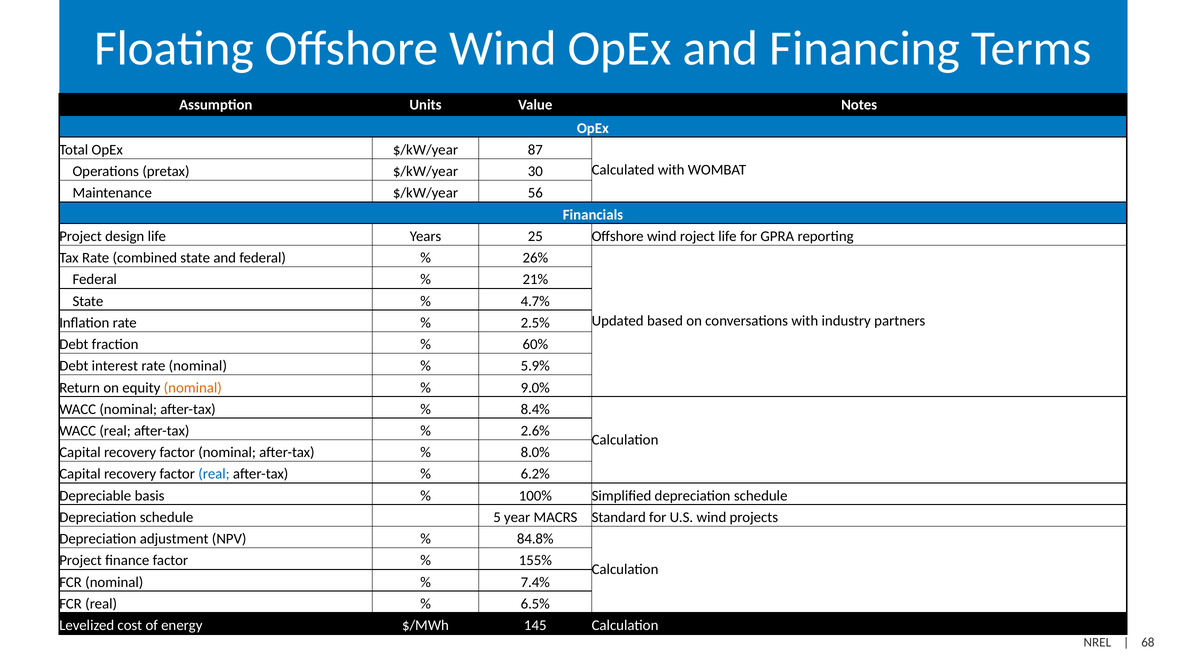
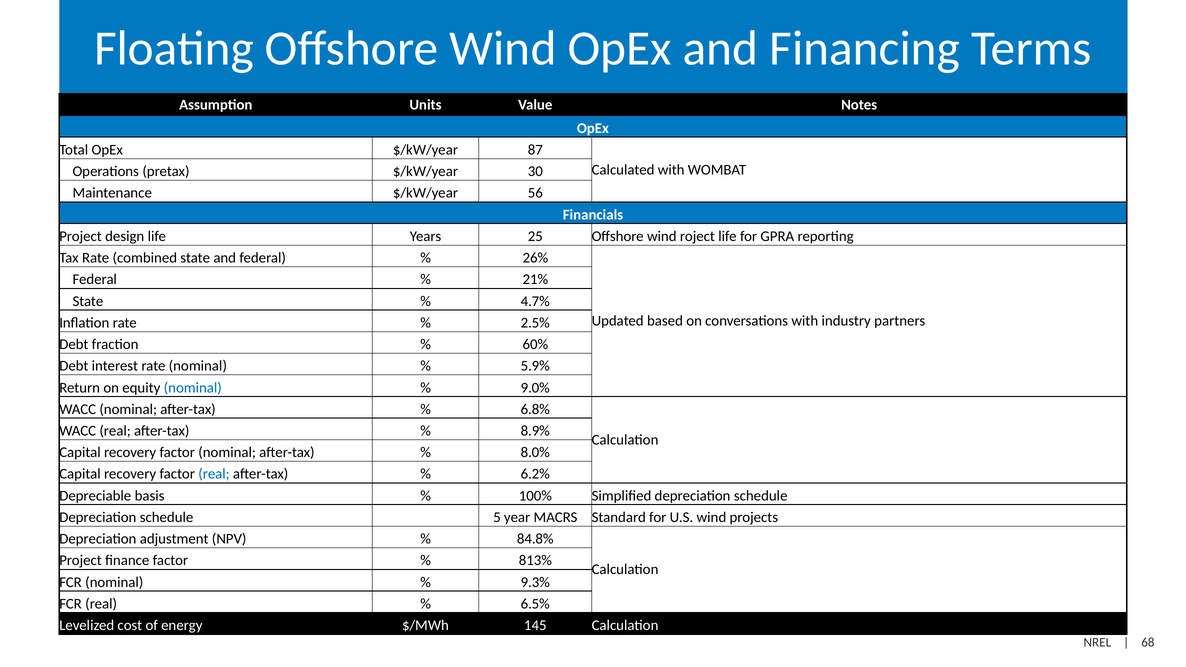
nominal colour: orange -> blue (193, 388)
8.4%: 8.4% -> 6.8% (535, 409)
2.6%: 2.6% -> 8.9% (535, 431)
155%: 155% -> 813% (535, 561)
7.4%: 7.4% -> 9.3% (535, 582)
